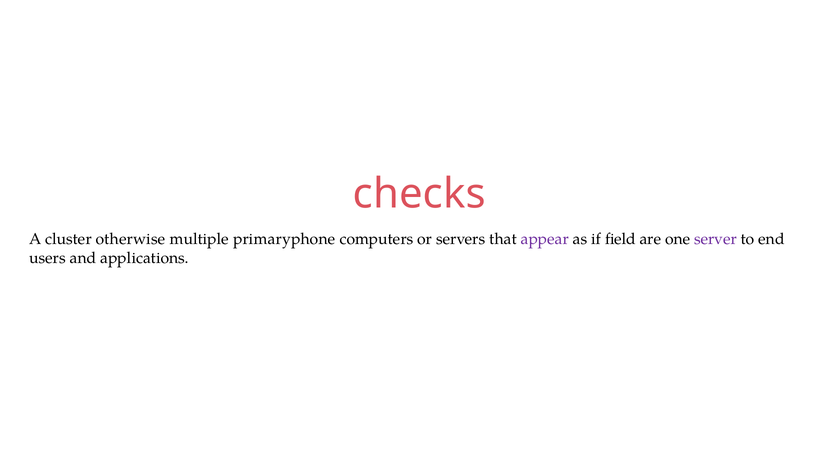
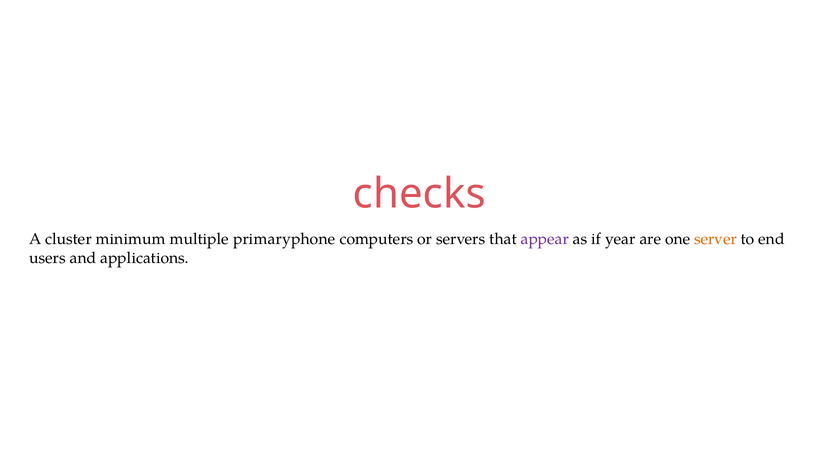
otherwise: otherwise -> minimum (131, 239)
field: field -> year (620, 239)
server colour: purple -> orange (716, 239)
